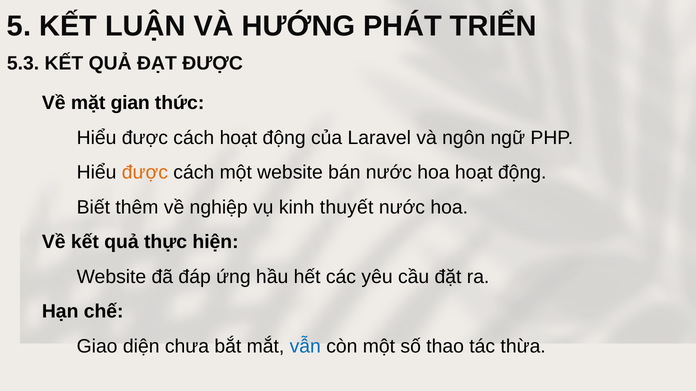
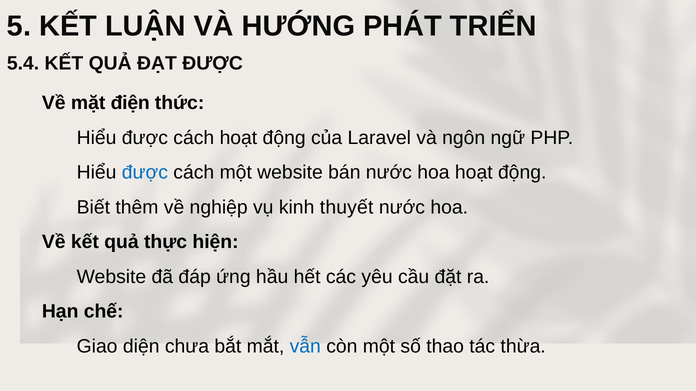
5.3: 5.3 -> 5.4 (23, 64)
gian: gian -> điện (130, 103)
được colour: orange -> blue (145, 173)
